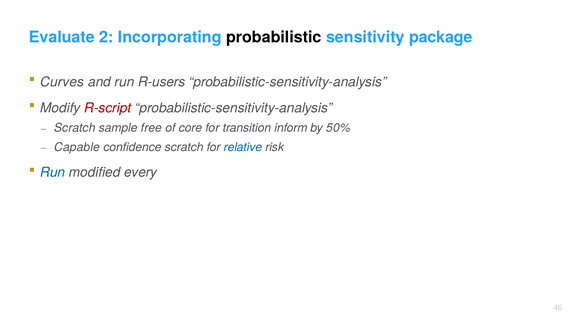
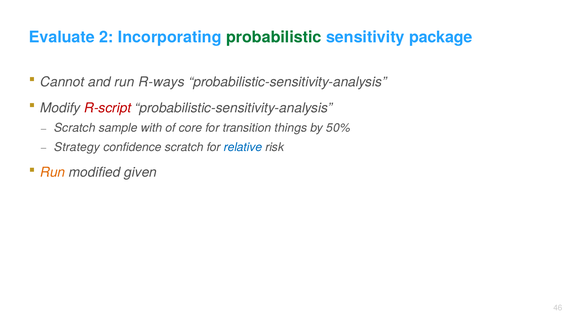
probabilistic colour: black -> green (274, 37)
Curves: Curves -> Cannot (62, 82)
R-users: R-users -> R-ways (162, 82)
free: free -> with (152, 128)
inform: inform -> things (291, 128)
Capable: Capable -> Strategy (77, 147)
Run colour: blue -> orange (53, 172)
every: every -> given (141, 172)
